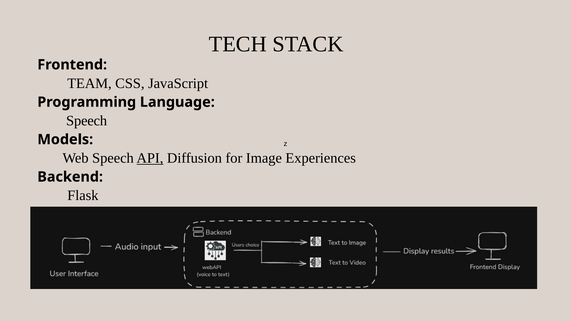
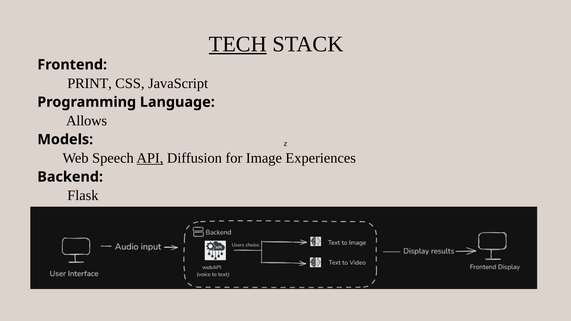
TECH underline: none -> present (238, 44)
TEAM: TEAM -> PRINT (90, 83)
Speech: Speech -> Allows (87, 121)
